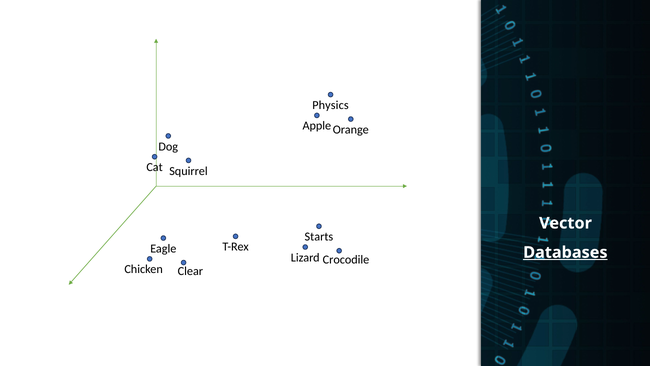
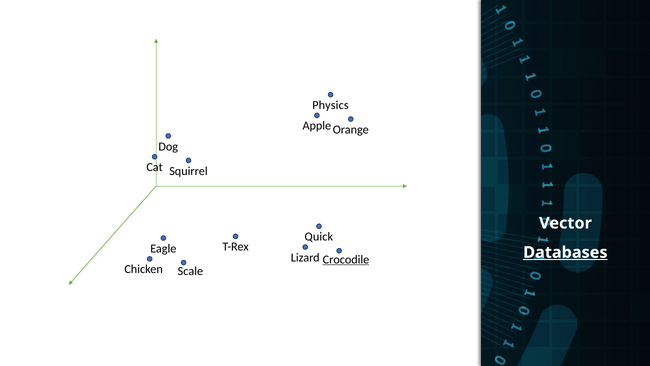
Starts: Starts -> Quick (319, 237)
Crocodile underline: none -> present (346, 259)
Clear: Clear -> Scale (190, 271)
